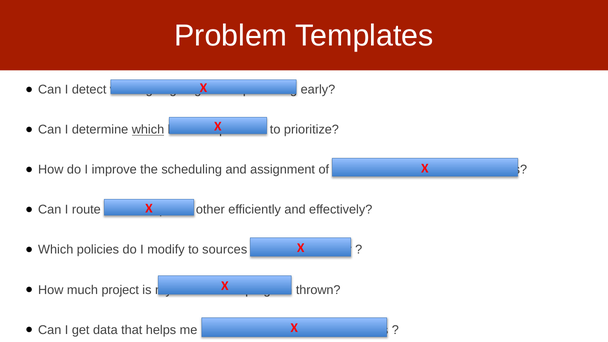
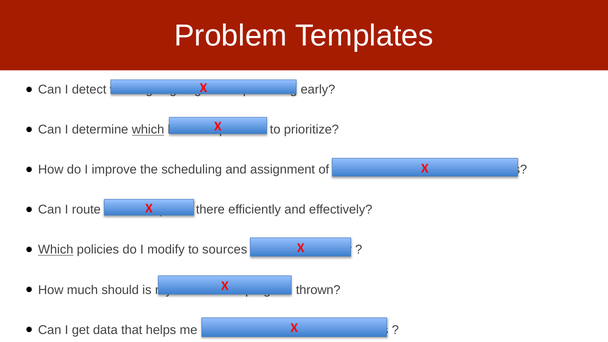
other: other -> there (210, 210)
Which underline: none -> present (56, 250)
project: project -> should (120, 290)
